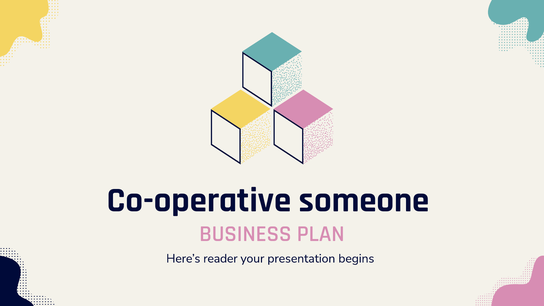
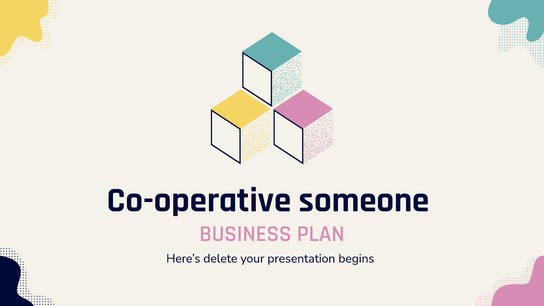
reader: reader -> delete (220, 259)
